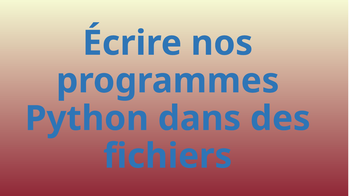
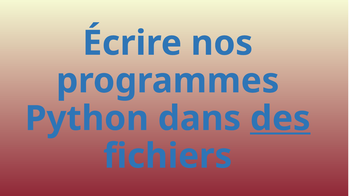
des underline: none -> present (280, 119)
